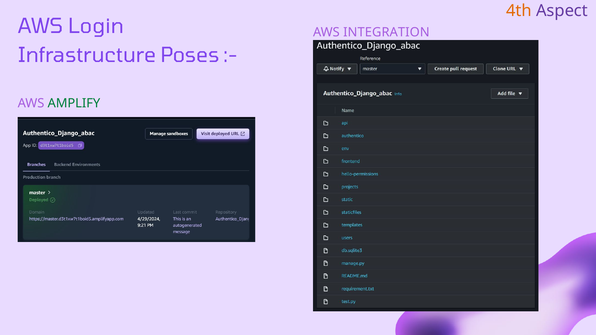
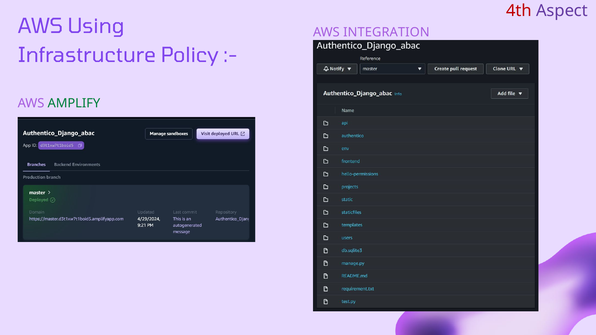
4th colour: orange -> red (519, 11)
Login: Login -> Using (96, 26)
Poses: Poses -> Policy (190, 55)
